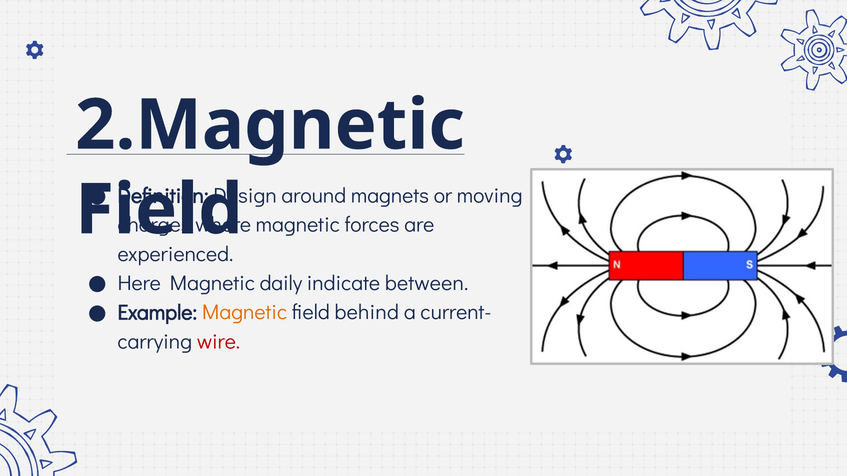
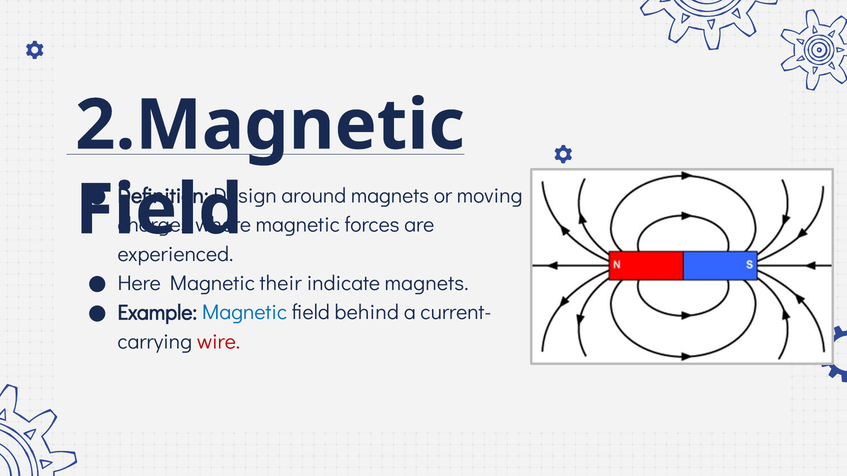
daily: daily -> their (281, 284)
indicate between: between -> magnets (427, 284)
Magnetic colour: orange -> blue (245, 313)
